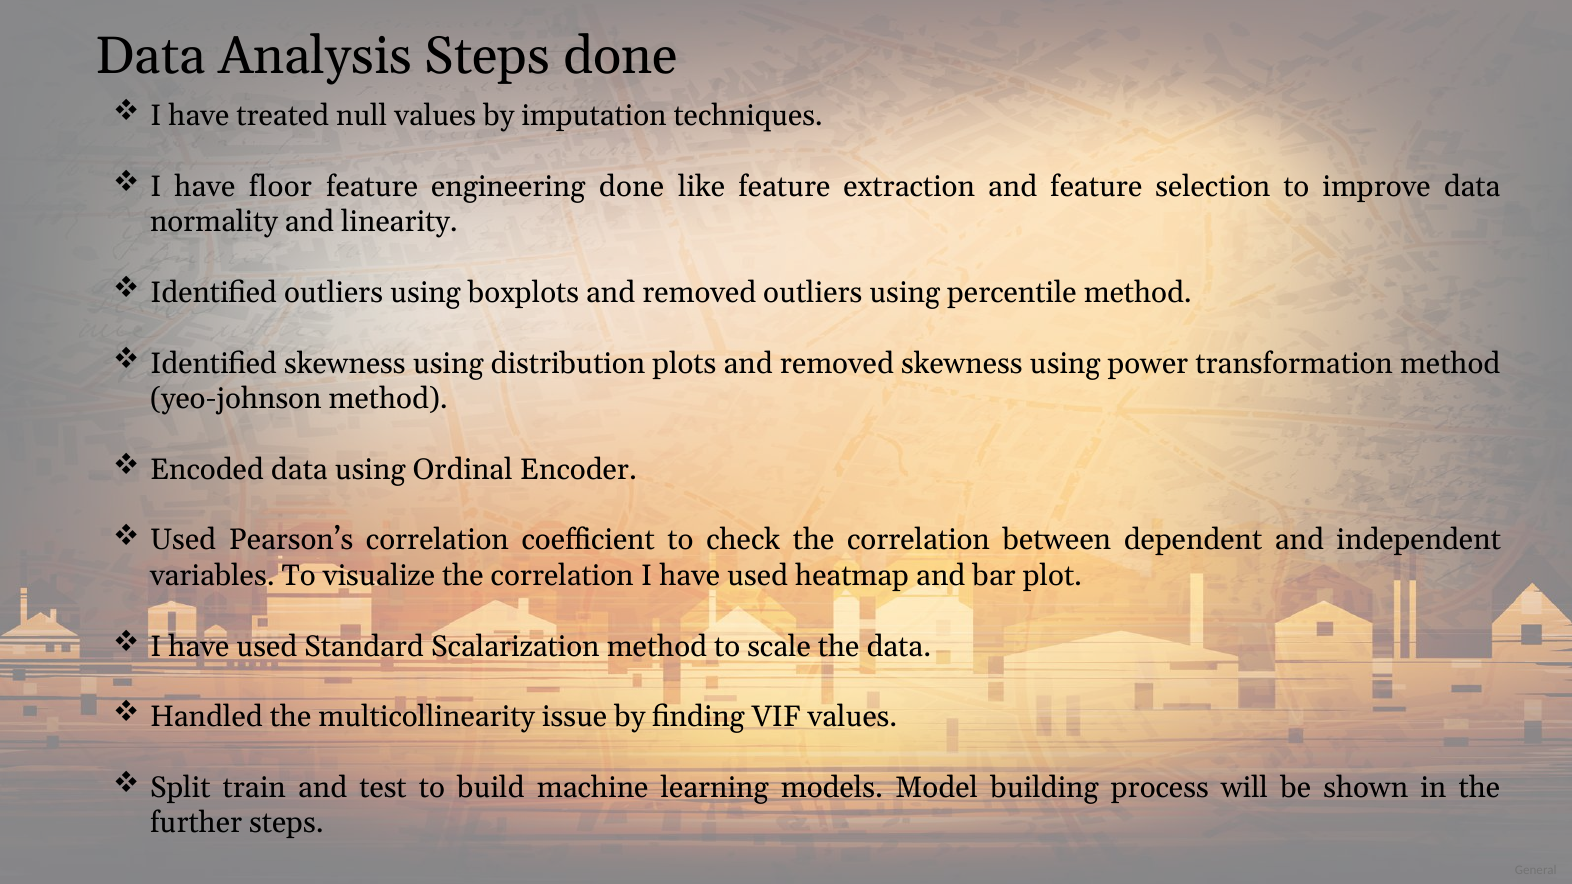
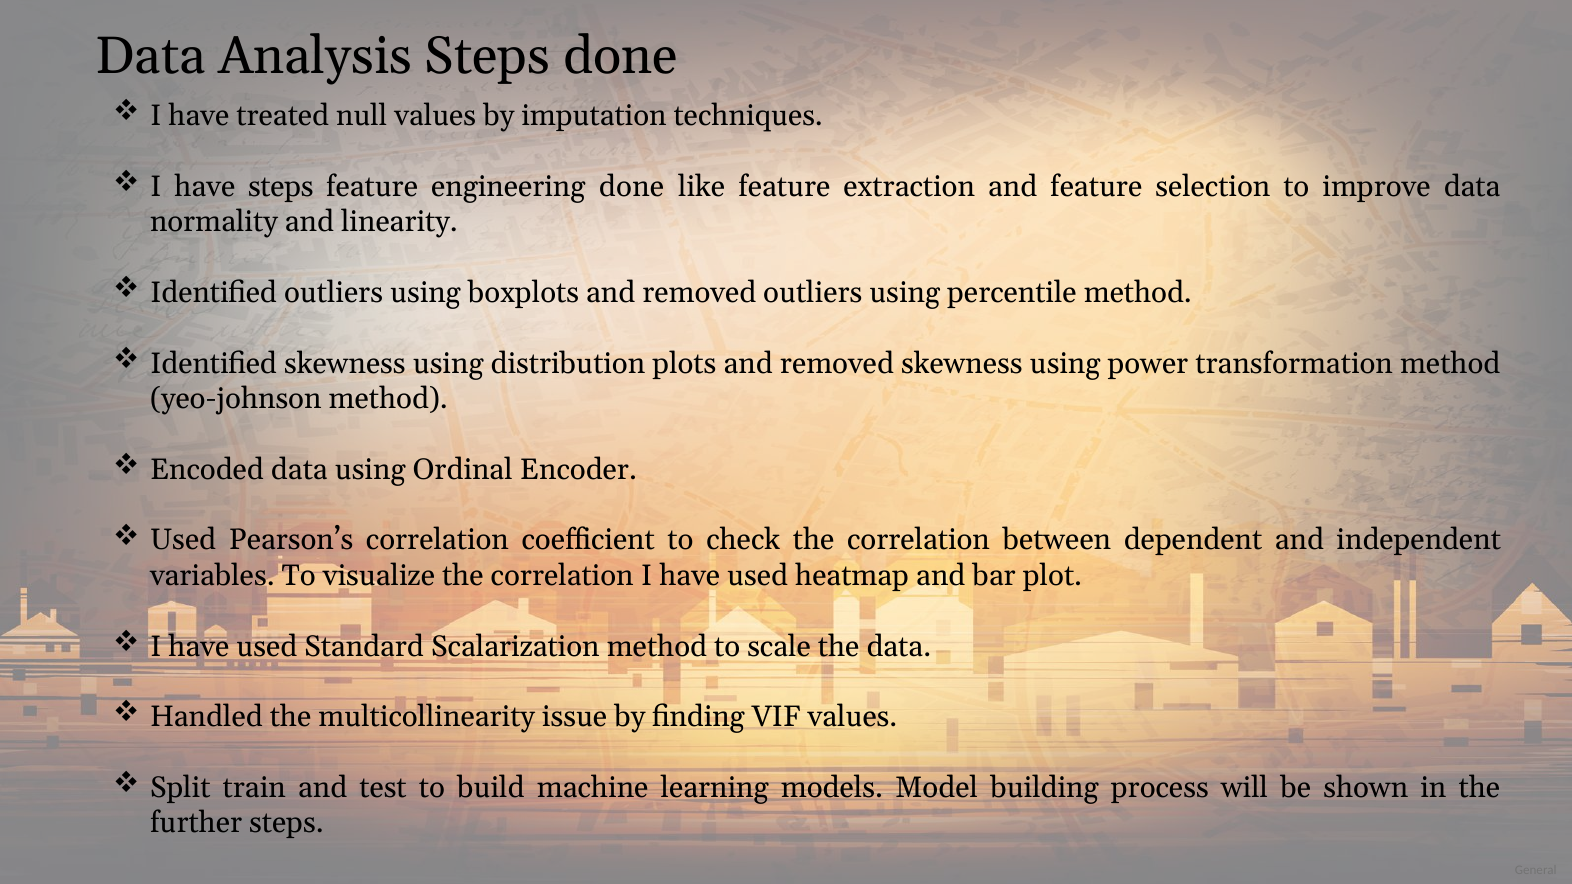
have floor: floor -> steps (281, 187)
